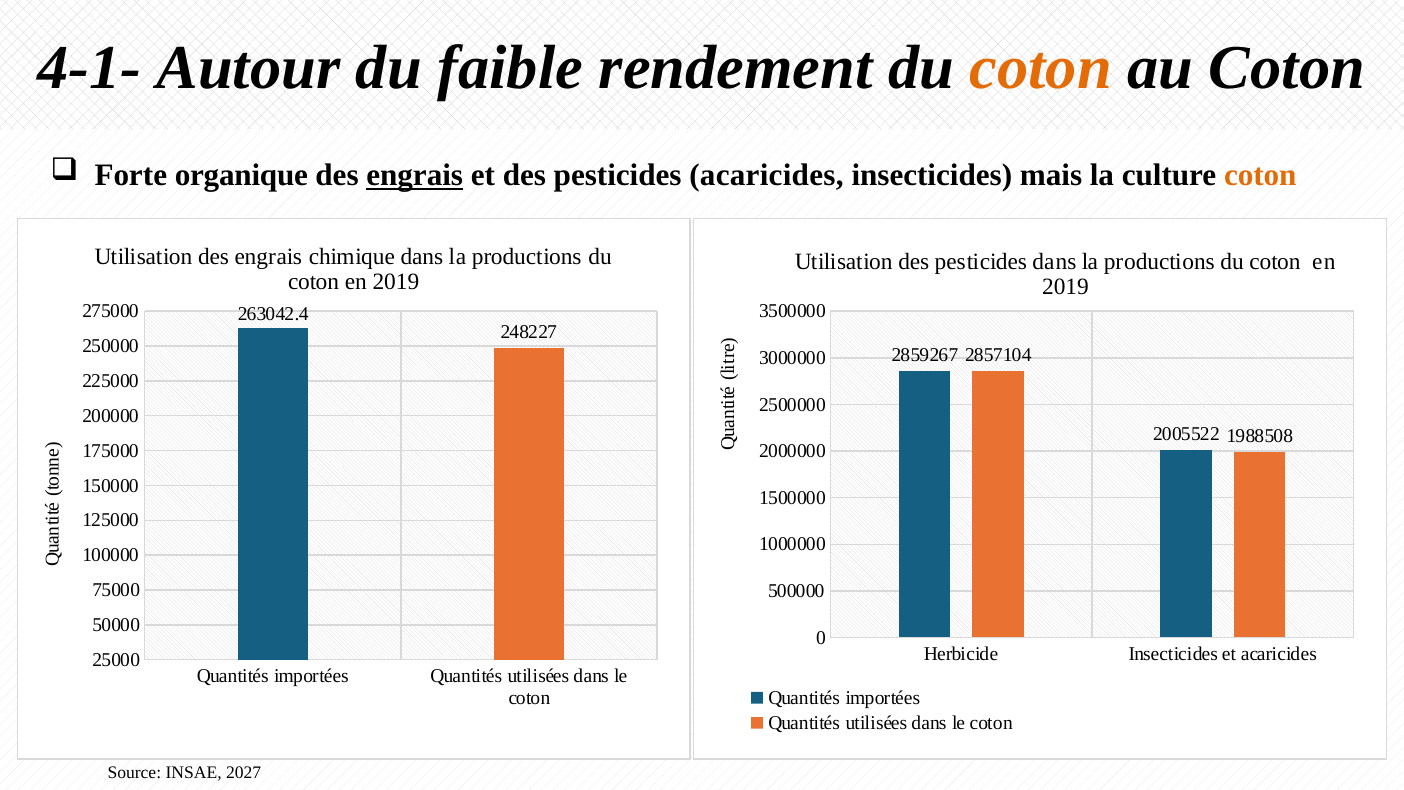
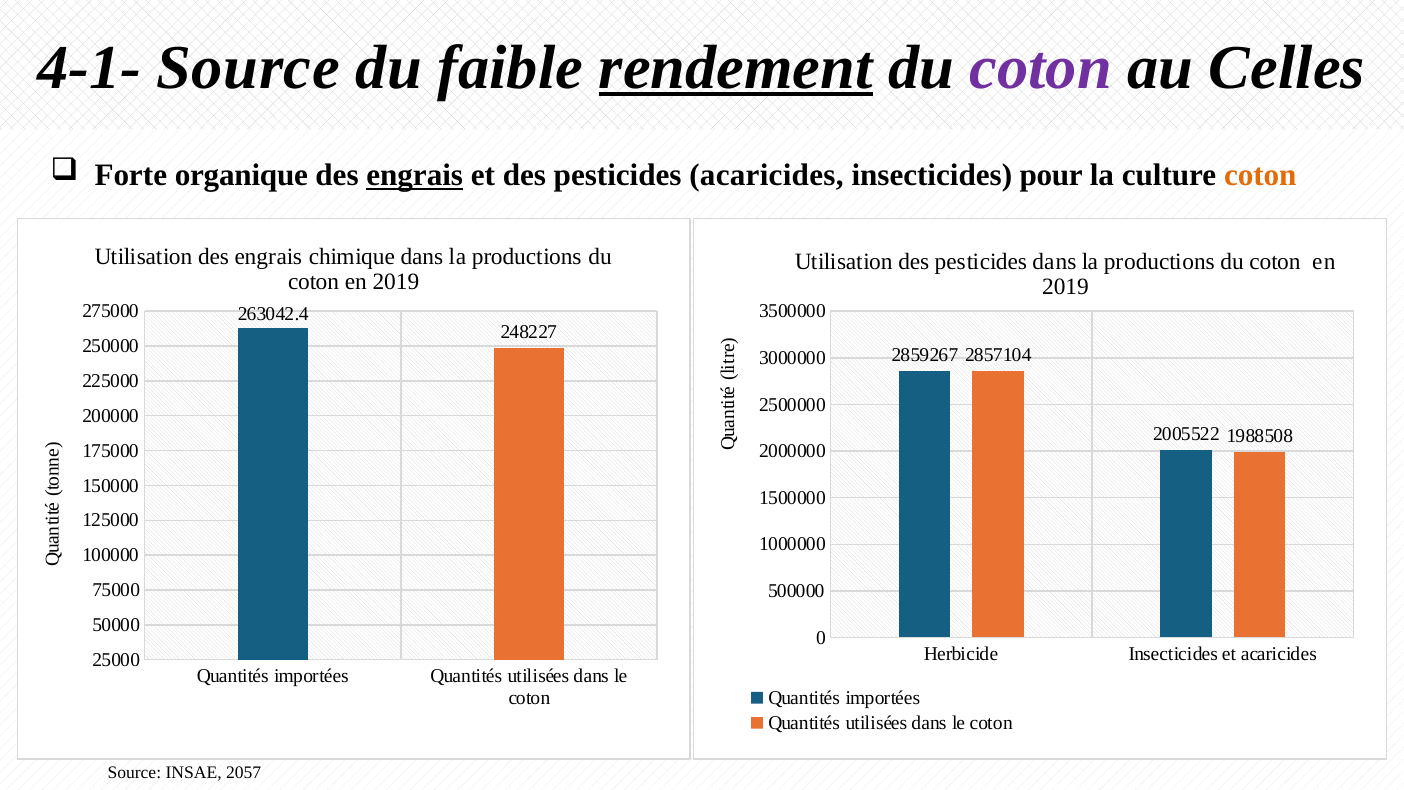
4-1- Autour: Autour -> Source (248, 67)
rendement underline: none -> present (736, 67)
coton colour: orange -> purple (1041, 67)
au Coton: Coton -> Celles (1287, 67)
mais: mais -> pour (1051, 176)
2027: 2027 -> 2057 (244, 773)
